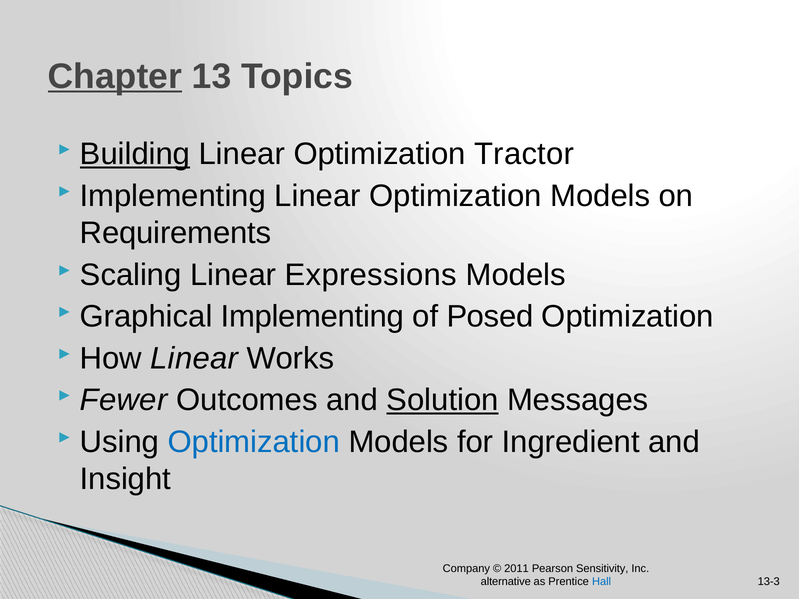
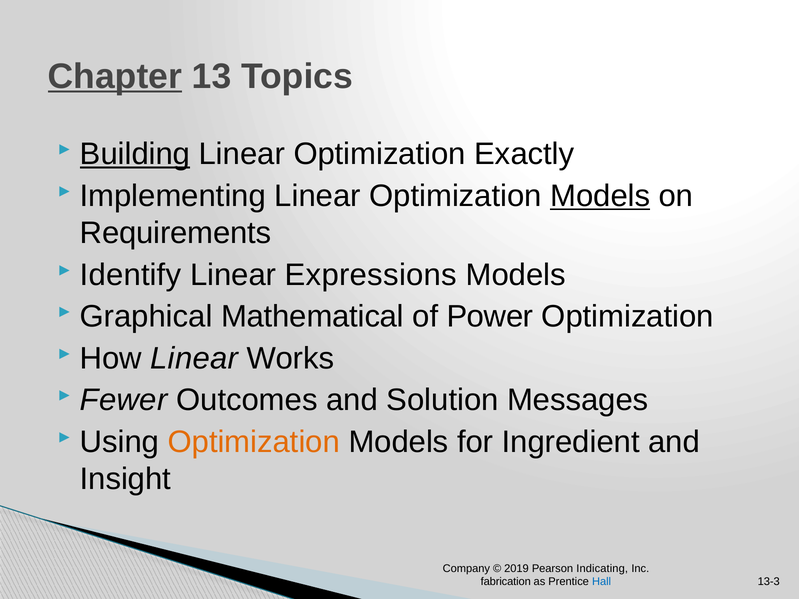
Tractor: Tractor -> Exactly (524, 154)
Models underline: none -> present (600, 196)
Scaling: Scaling -> Identify (131, 275)
Graphical Implementing: Implementing -> Mathematical (312, 317)
Posed: Posed -> Power (490, 317)
Solution underline: present -> none (443, 400)
Optimization colour: blue -> orange (254, 442)
2011: 2011 -> 2019 (516, 569)
Sensitivity: Sensitivity -> Indicating (602, 569)
alternative: alternative -> fabrication (506, 582)
